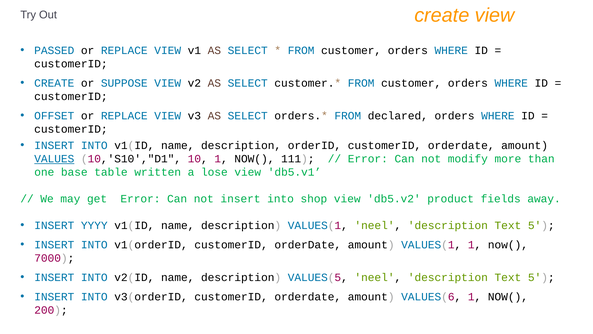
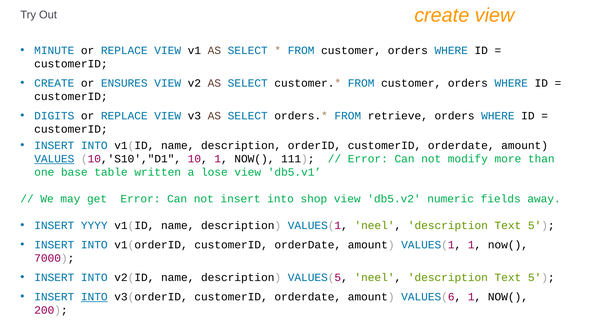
PASSED: PASSED -> MINUTE (54, 50)
SUPPOSE: SUPPOSE -> ENSURES (124, 83)
OFFSET: OFFSET -> DIGITS (54, 116)
declared: declared -> retrieve (398, 116)
product: product -> numeric (451, 199)
INTO underline: none -> present (94, 296)
